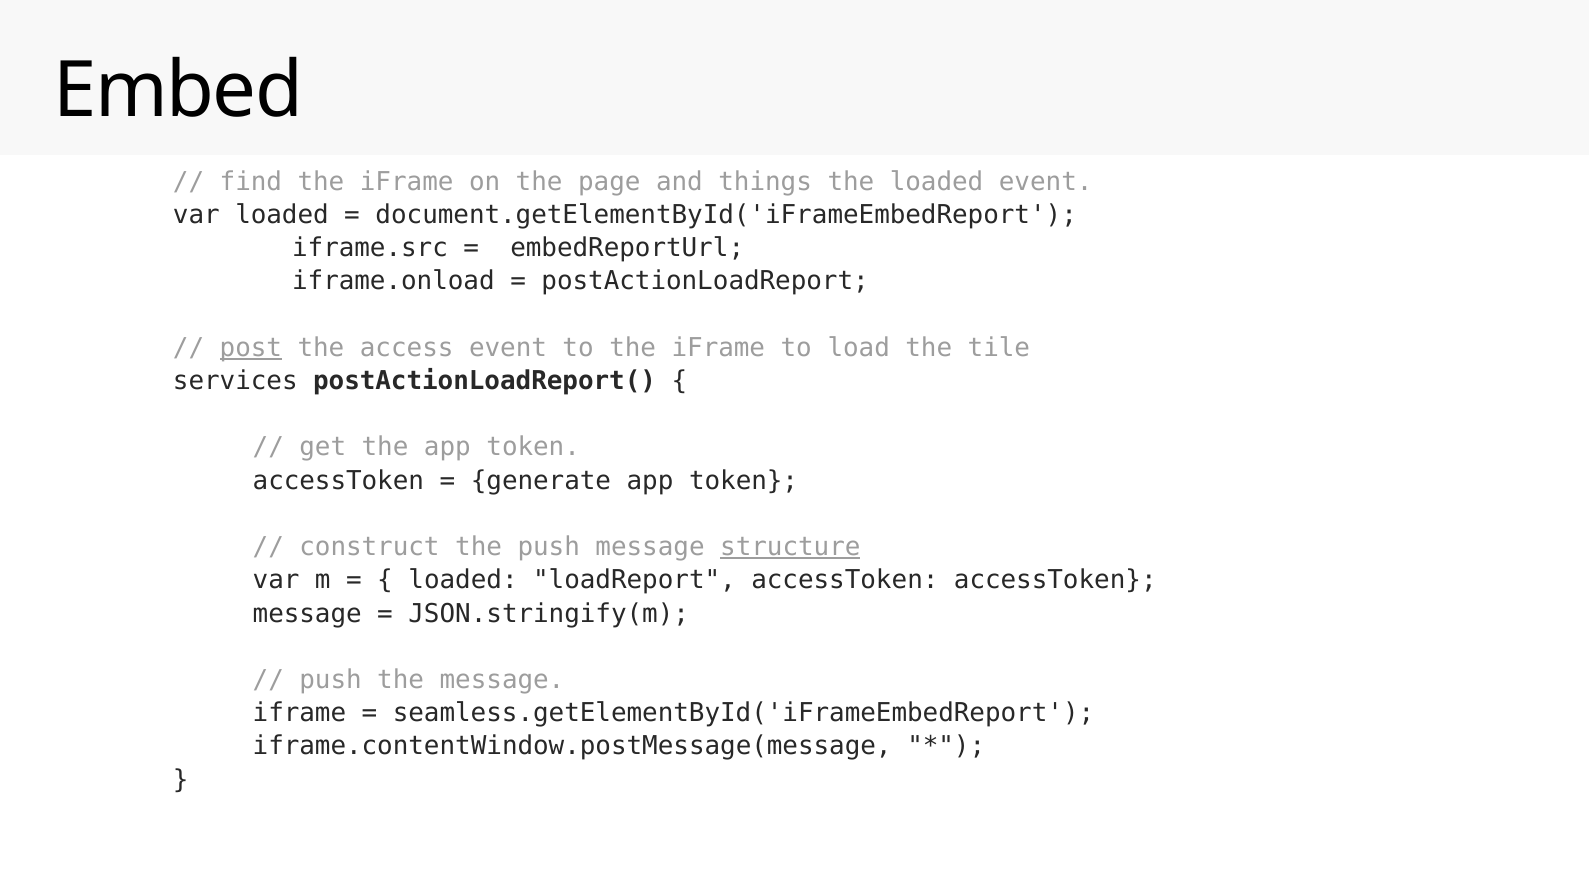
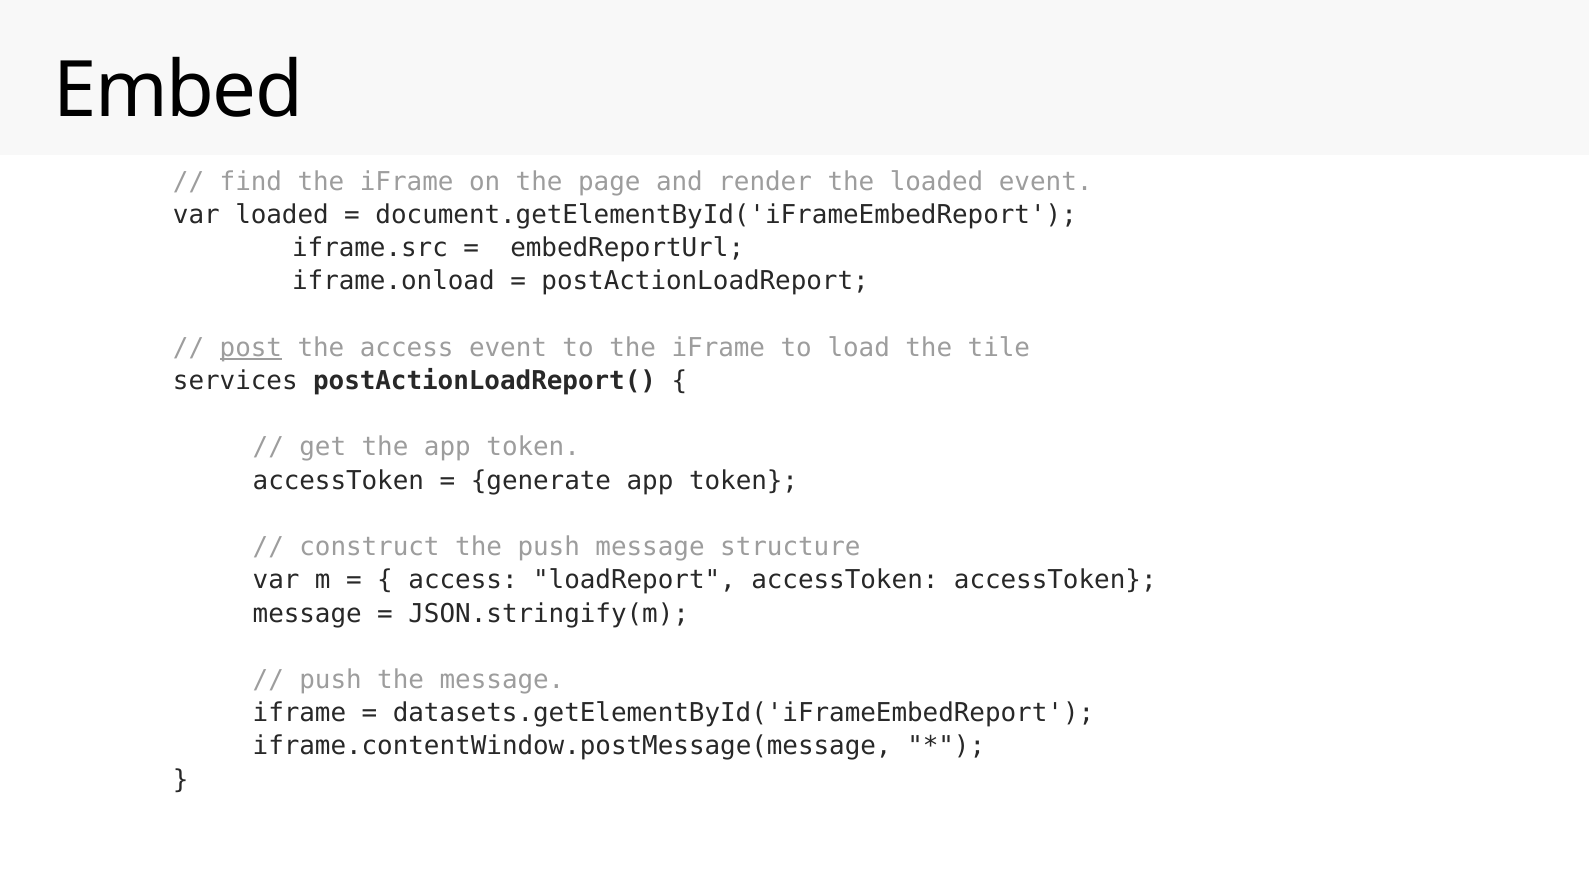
things: things -> render (765, 182)
structure underline: present -> none (790, 547)
loaded: loaded -> access (463, 580)
seamless.getElementById('iFrameEmbedReport: seamless.getElementById('iFrameEmbedReport -> datasets.getElementById('iFrameEmbedReport (744, 713)
